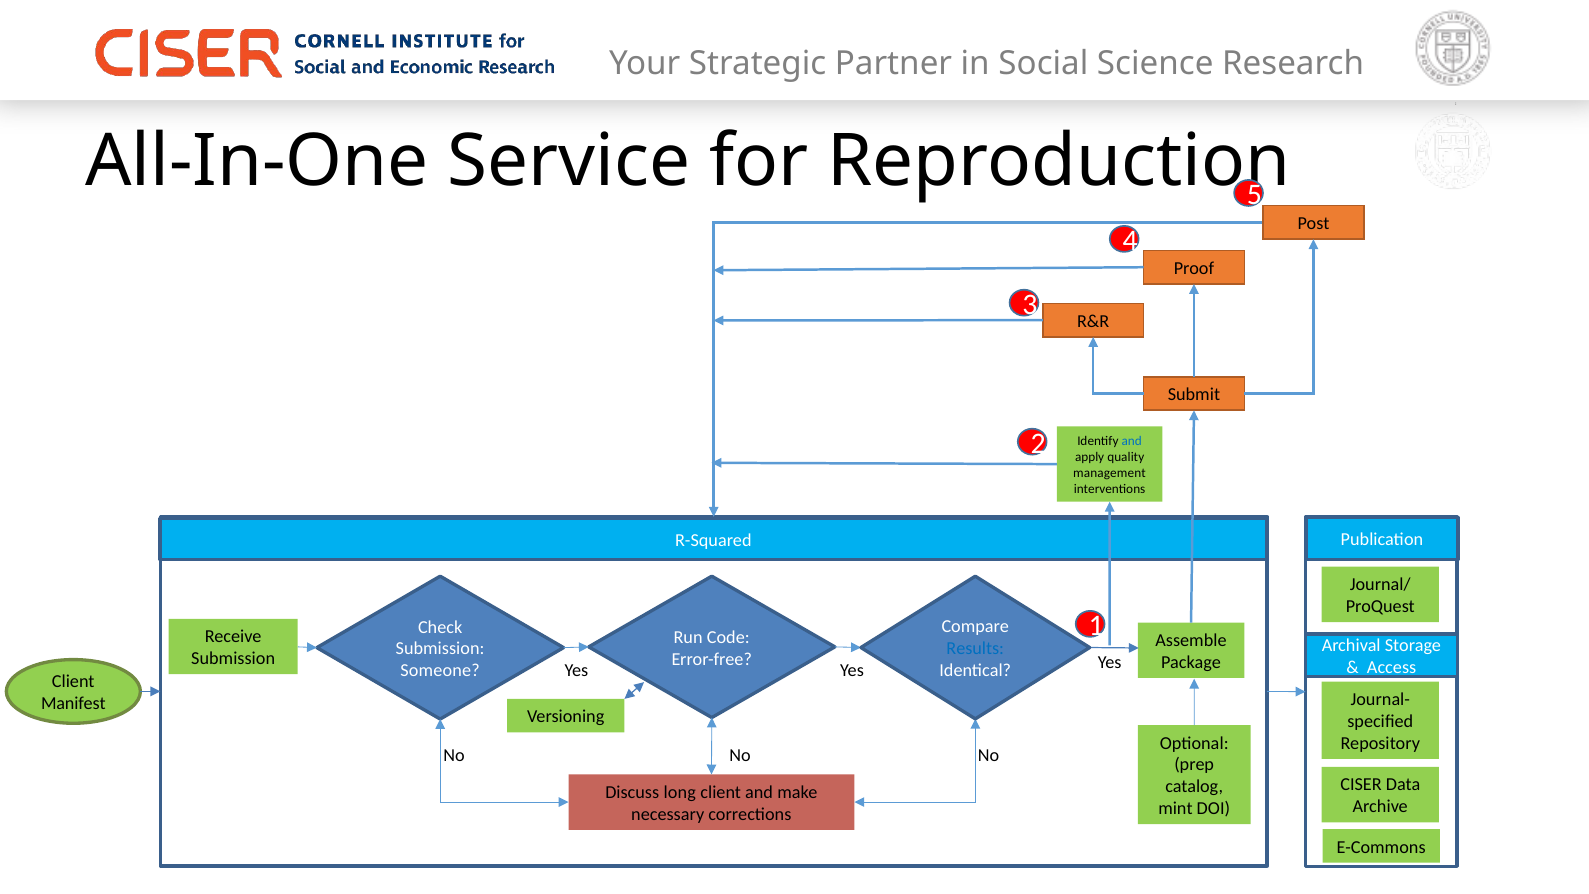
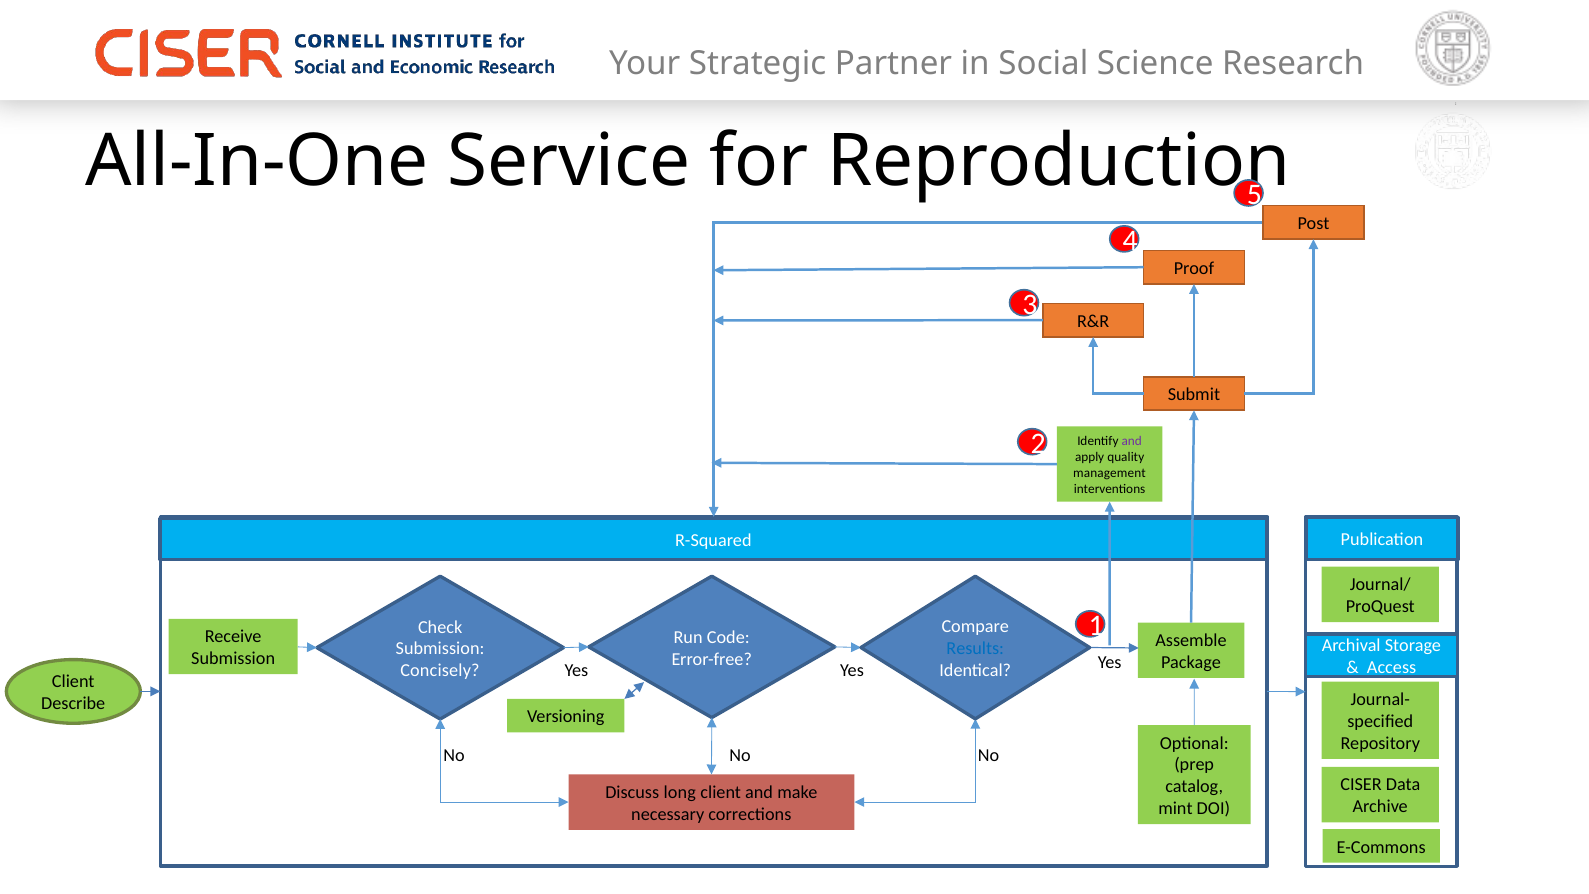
and colour: blue -> purple (1132, 441)
Someone: Someone -> Concisely (440, 671)
Manifest: Manifest -> Describe (73, 703)
